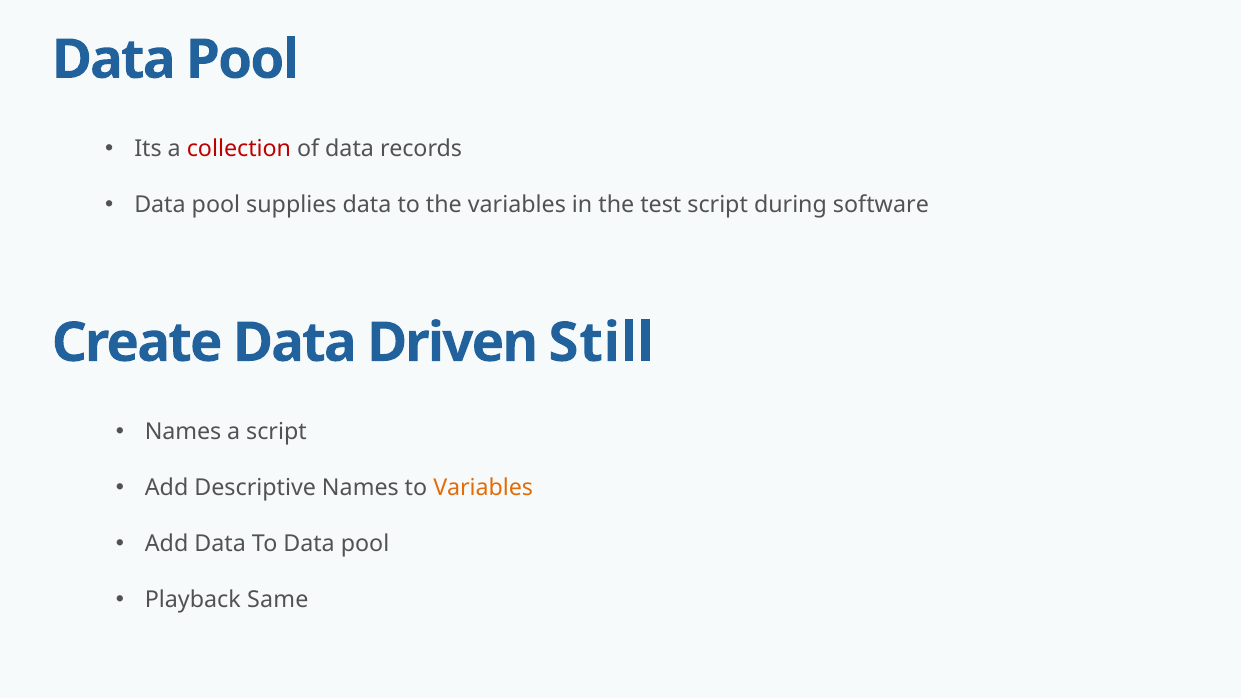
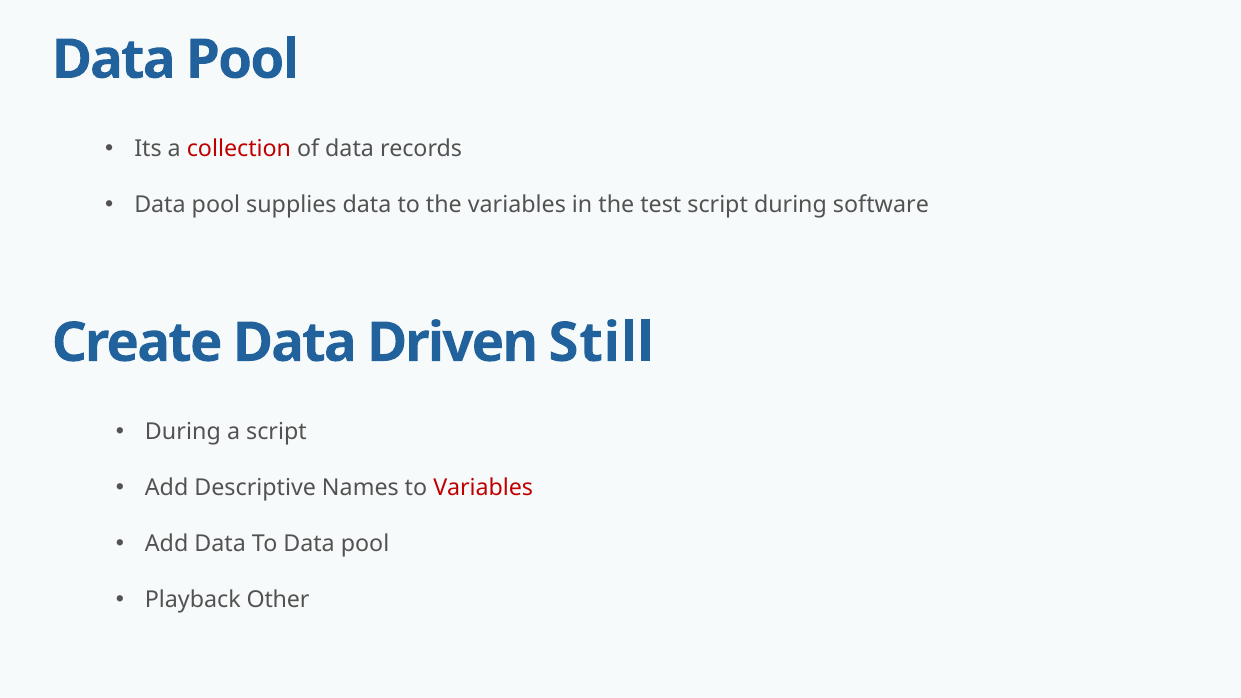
Names: Names -> During (183, 432)
Variables colour: orange -> red (483, 488)
Same: Same -> Other (278, 600)
